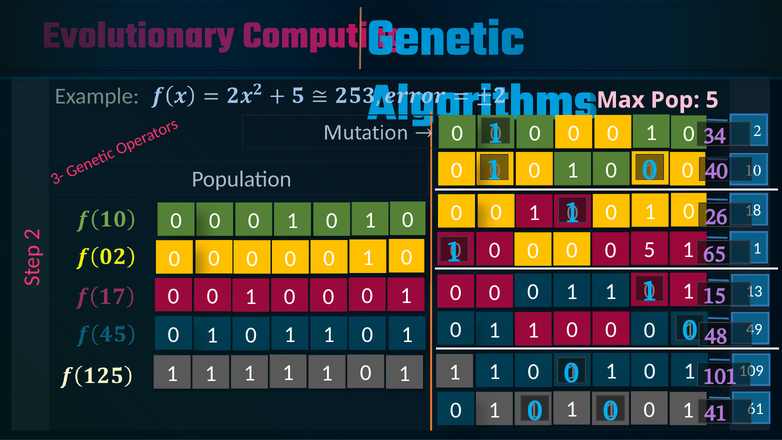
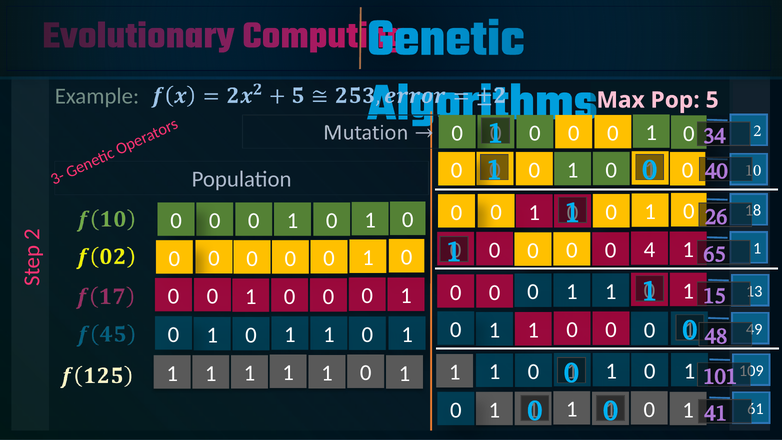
0 5: 5 -> 4 (649, 250)
